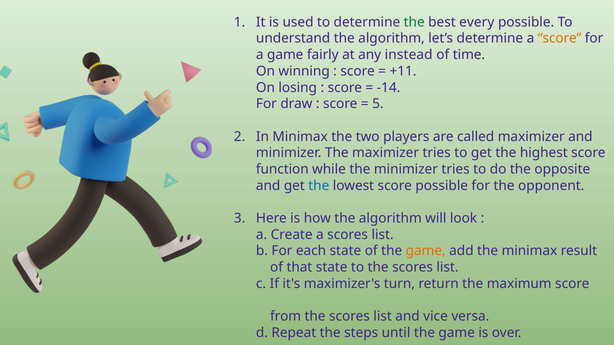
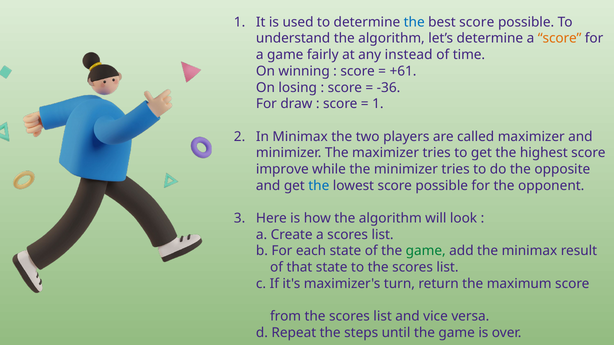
the colour: green -> blue (414, 22)
best every: every -> score (477, 22)
+11: +11 -> +61 (403, 71)
-14: -14 -> -36 (389, 88)
5: 5 -> 1 (378, 104)
function: function -> improve (282, 169)
game colour: orange -> green (426, 251)
